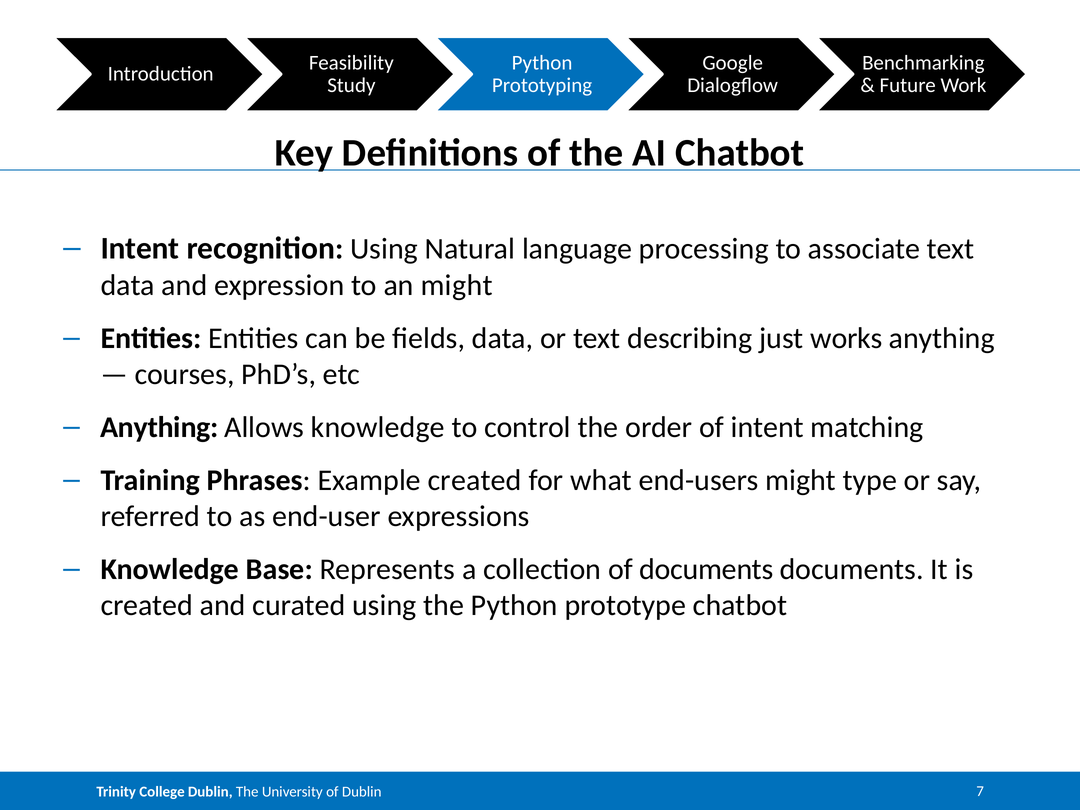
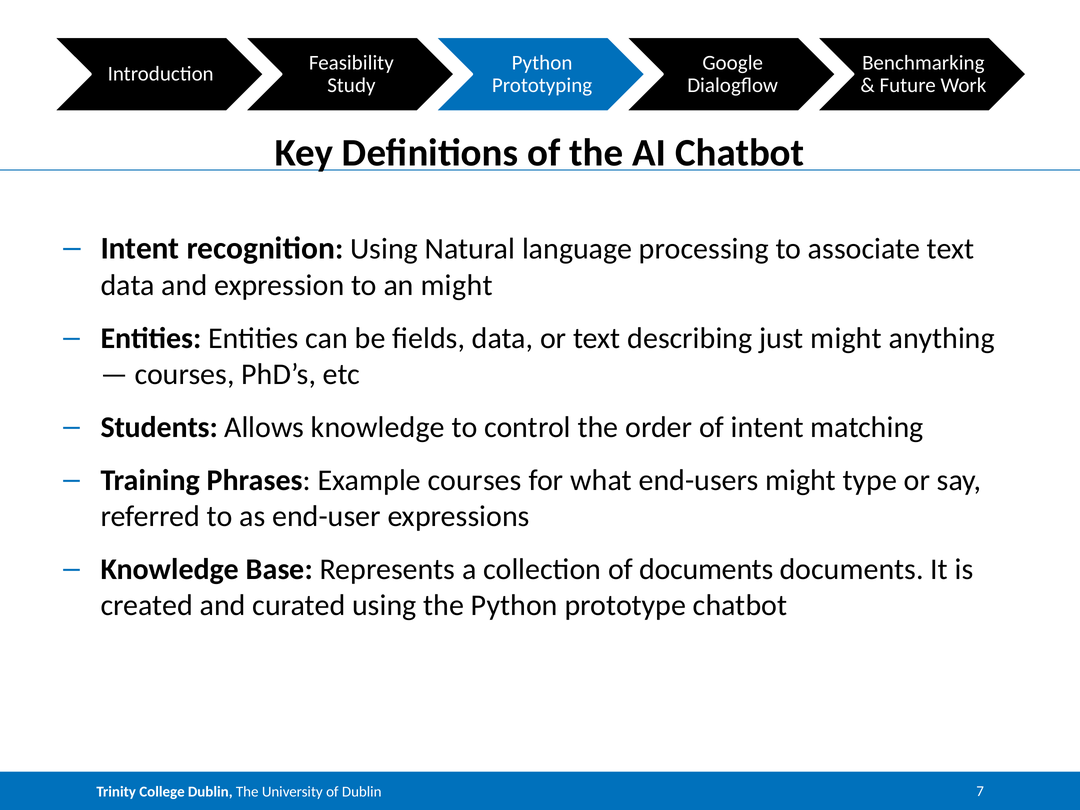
just works: works -> might (846, 338)
Anything: Anything -> Students (159, 427)
Example created: created -> courses (475, 480)
